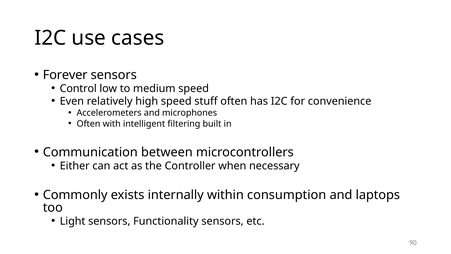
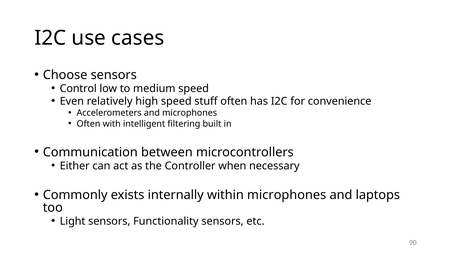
Forever: Forever -> Choose (65, 75)
within consumption: consumption -> microphones (287, 195)
